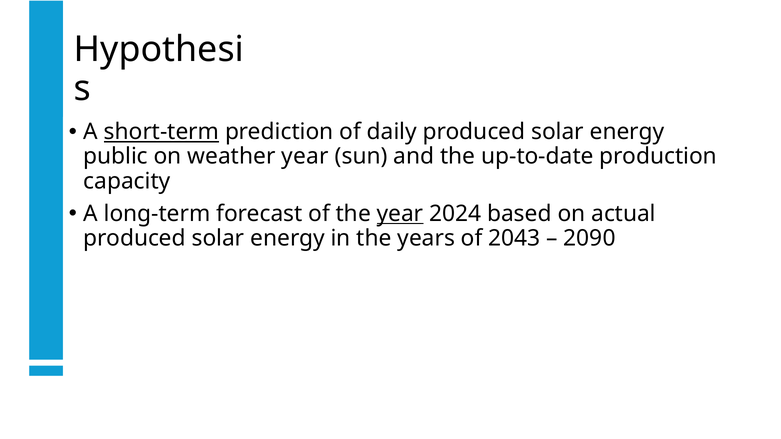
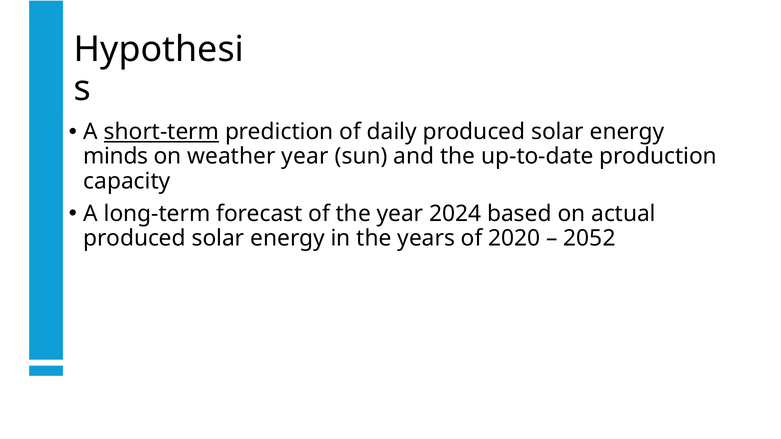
public: public -> minds (116, 157)
year underline: present -> none (400, 214)
2043: 2043 -> 2020 (514, 238)
2090: 2090 -> 2052 (590, 238)
